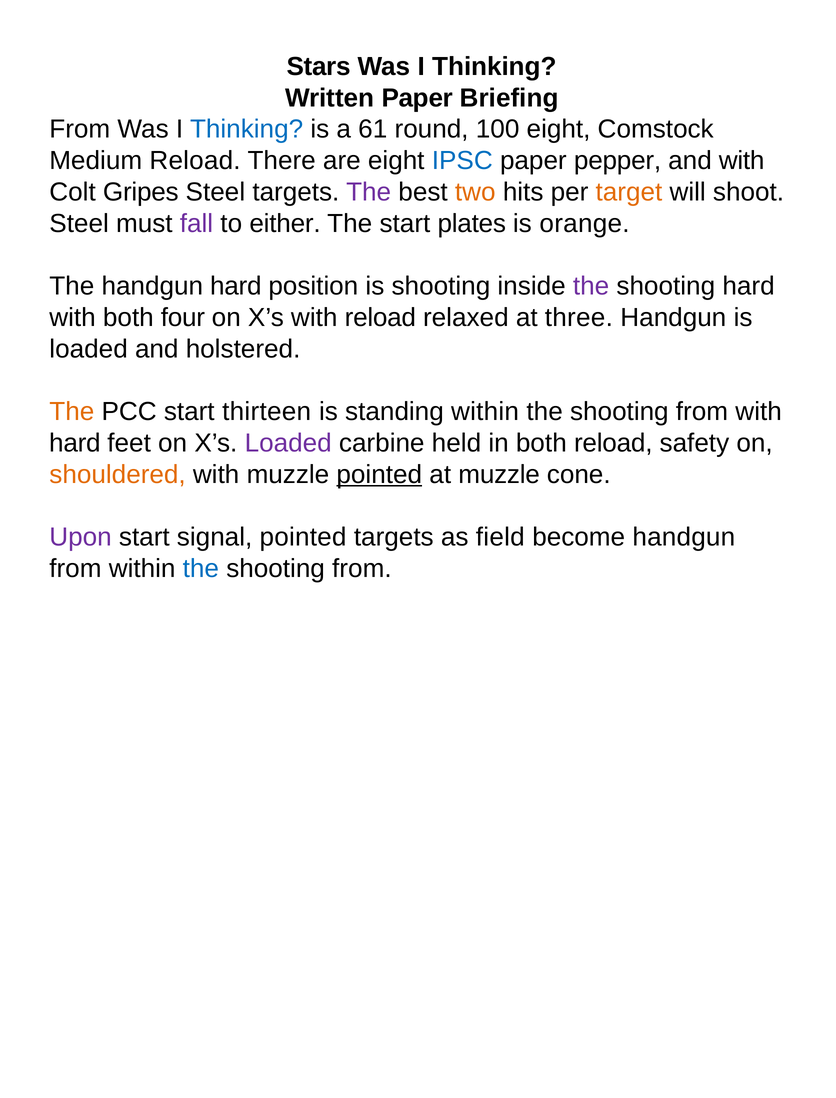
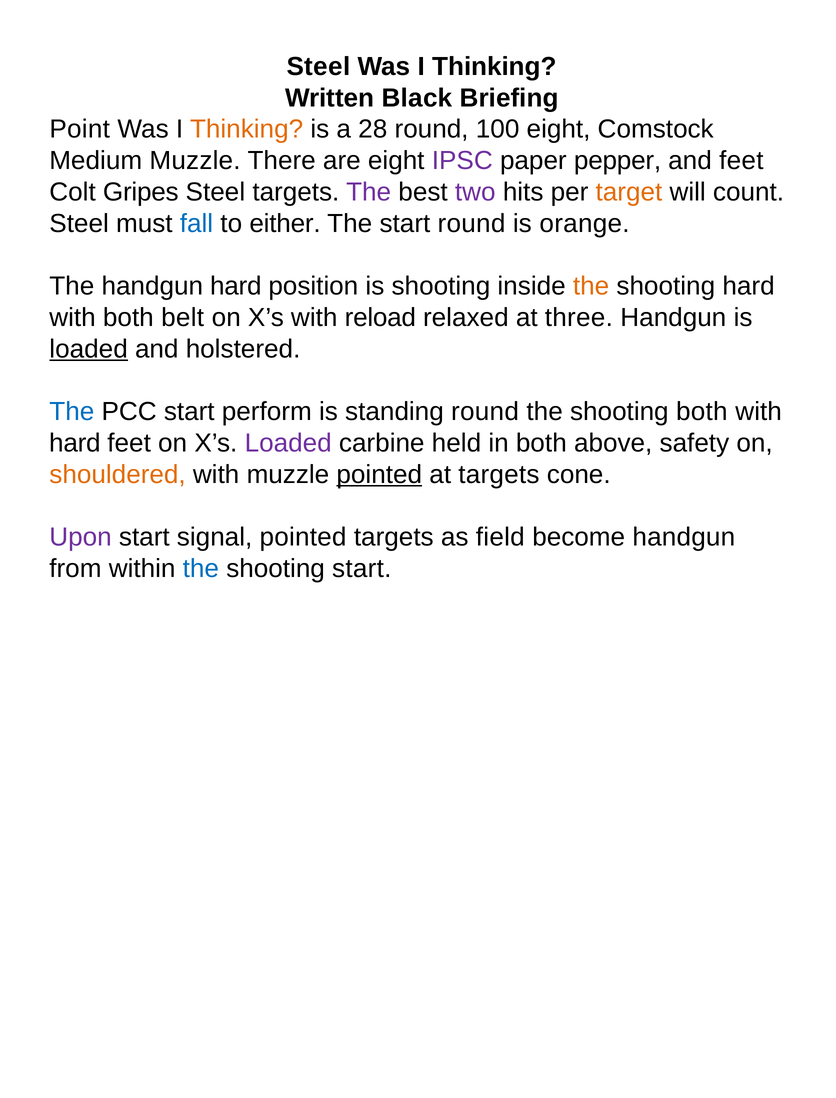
Stars: Stars -> Steel (319, 67)
Written Paper: Paper -> Black (417, 98)
From: From -> Point (80, 129)
Thinking colour: blue -> orange (247, 129)
61: 61 -> 28 (373, 129)
Medium Reload: Reload -> Muzzle (195, 161)
IPSC colour: blue -> purple (462, 161)
and with: with -> feet (741, 161)
two colour: orange -> purple (475, 192)
shoot: shoot -> count (749, 192)
fall colour: purple -> blue (197, 223)
start plates: plates -> round (471, 223)
the colour: purple -> orange (591, 286)
four: four -> belt (183, 317)
loaded underline: none -> present (89, 349)
The colour: orange -> blue (72, 411)
thirteen: thirteen -> perform (267, 411)
standing within: within -> round (485, 411)
from: from -> both (702, 411)
both reload: reload -> above (613, 443)
at muzzle: muzzle -> targets (499, 474)
from: from -> start (362, 568)
